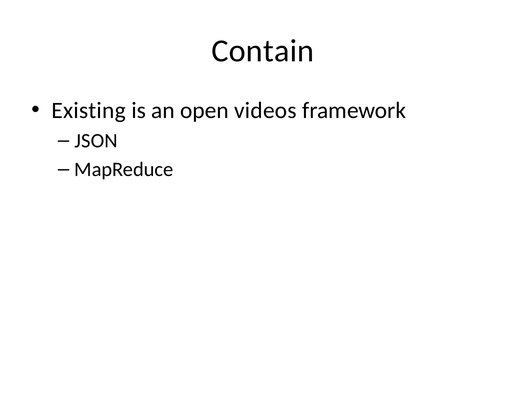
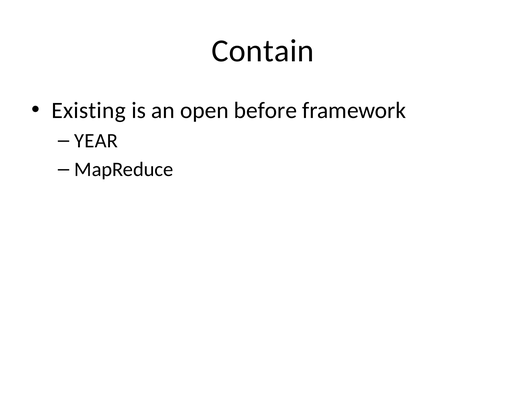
videos: videos -> before (265, 110)
JSON: JSON -> YEAR (96, 141)
